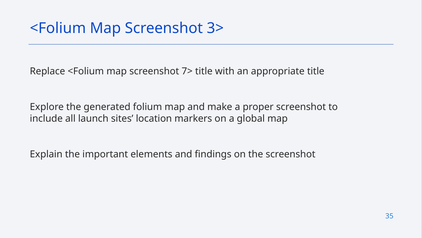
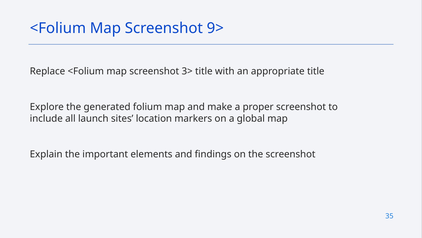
3>: 3> -> 9> (215, 28)
7>: 7> -> 3> (187, 71)
